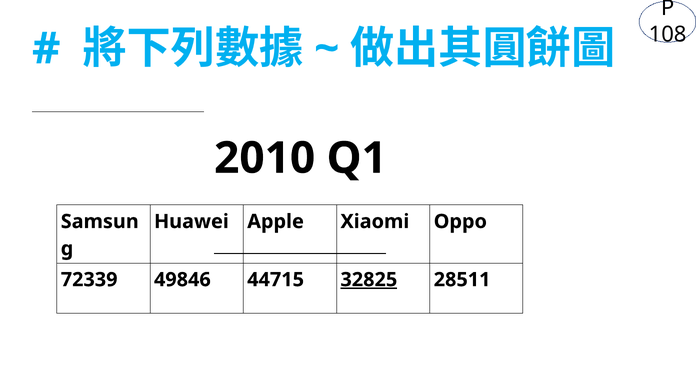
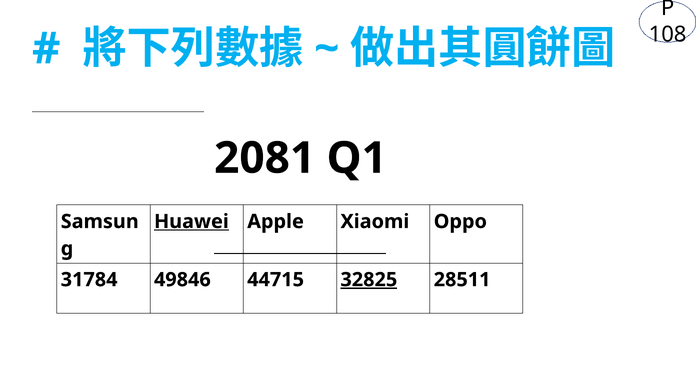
2010: 2010 -> 2081 (265, 158)
Huawei underline: none -> present (191, 222)
72339: 72339 -> 31784 (89, 280)
